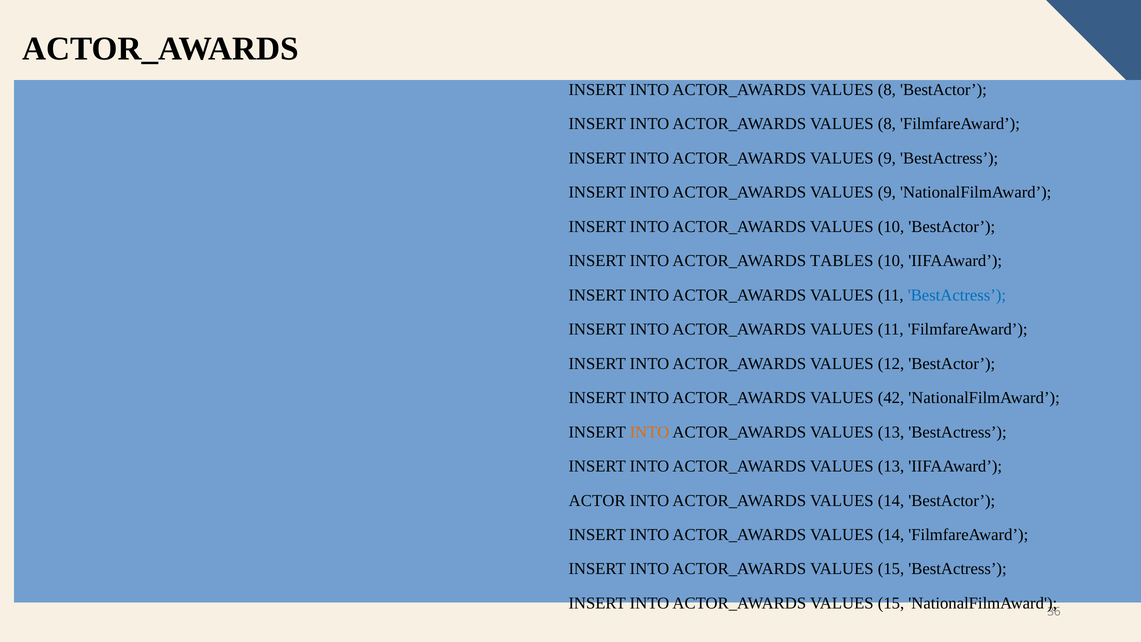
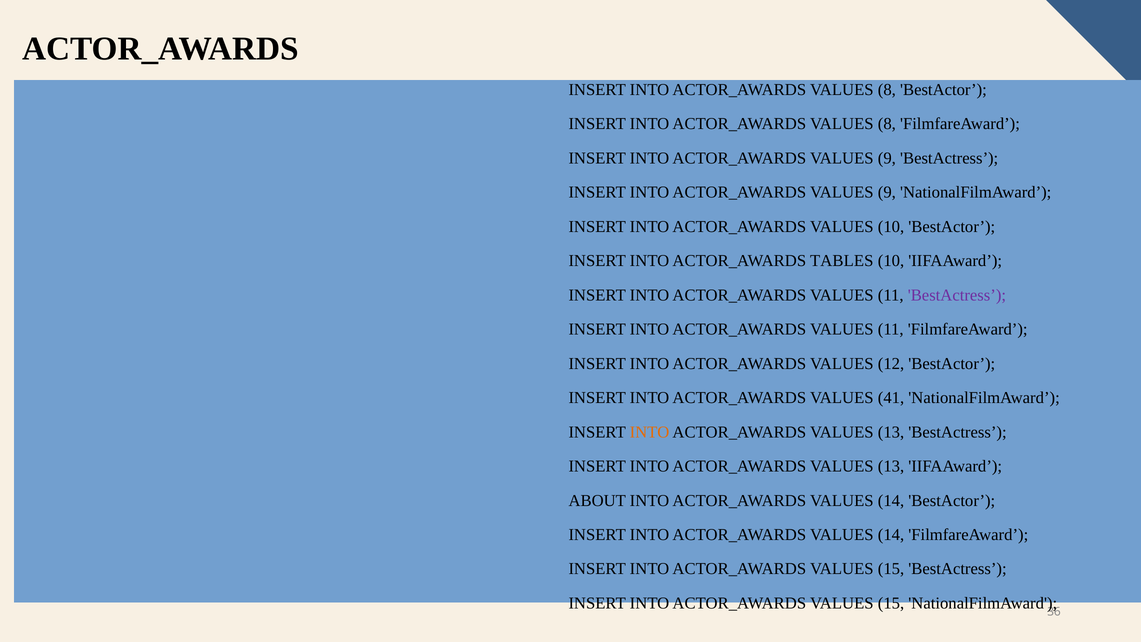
BestActress colour: blue -> purple (957, 295)
42: 42 -> 41 (891, 398)
ACTOR: ACTOR -> ABOUT (597, 500)
